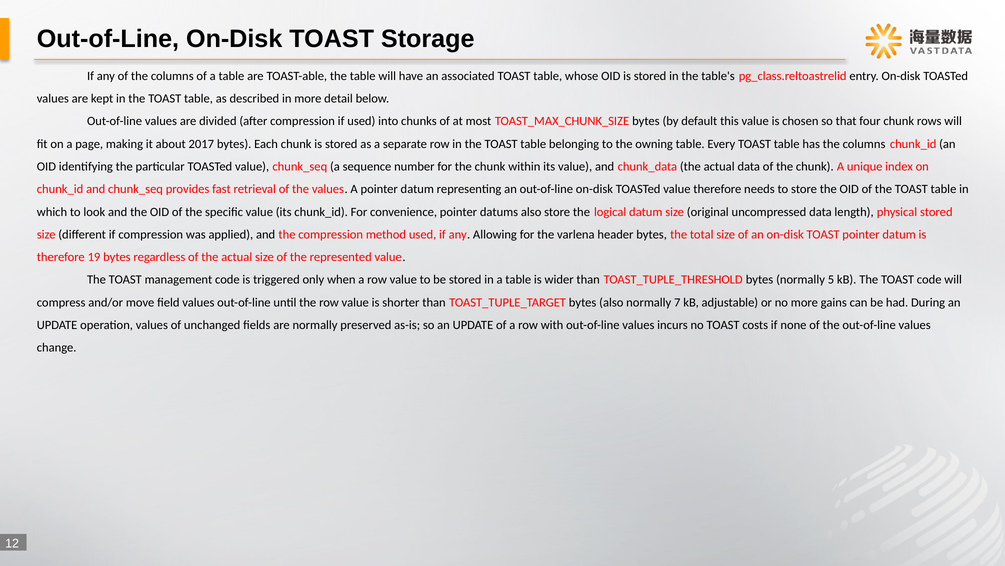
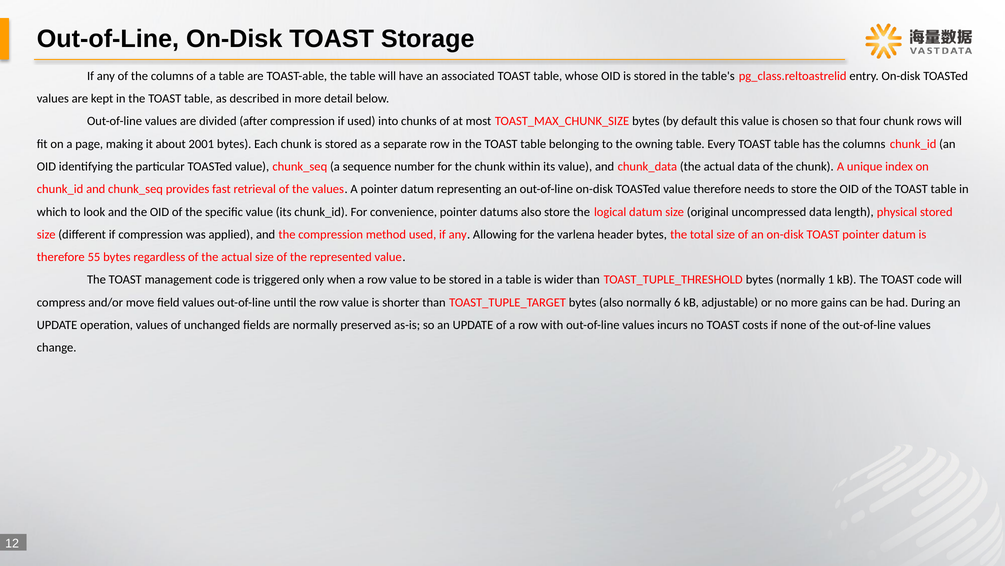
2017: 2017 -> 2001 (201, 144)
19: 19 -> 55 (94, 257)
5: 5 -> 1 (831, 280)
7: 7 -> 6 (677, 302)
